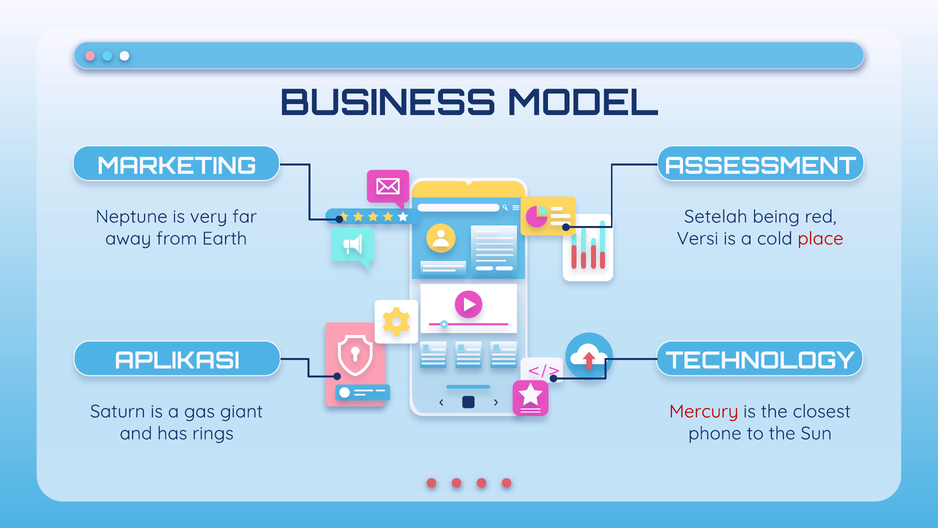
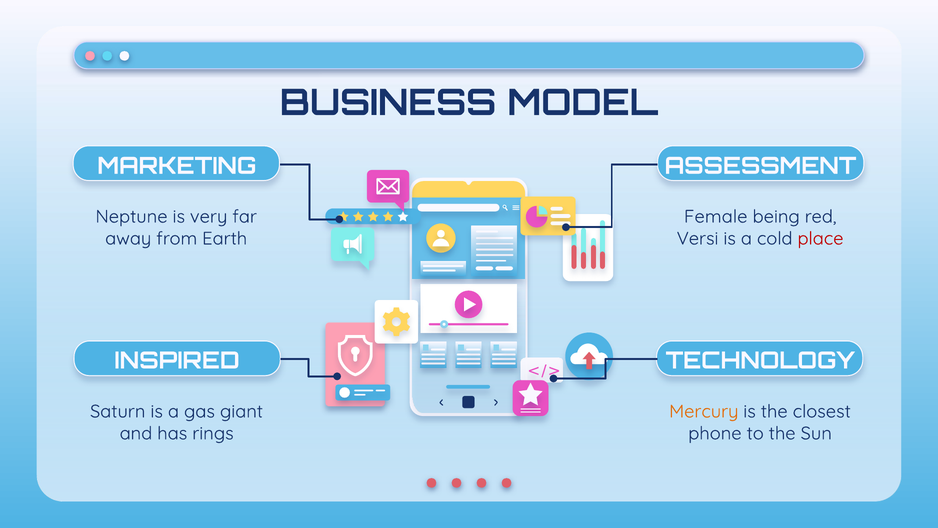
Setelah: Setelah -> Female (716, 216)
APLIKASI: APLIKASI -> INSPIRED (177, 360)
Mercury colour: red -> orange (704, 411)
